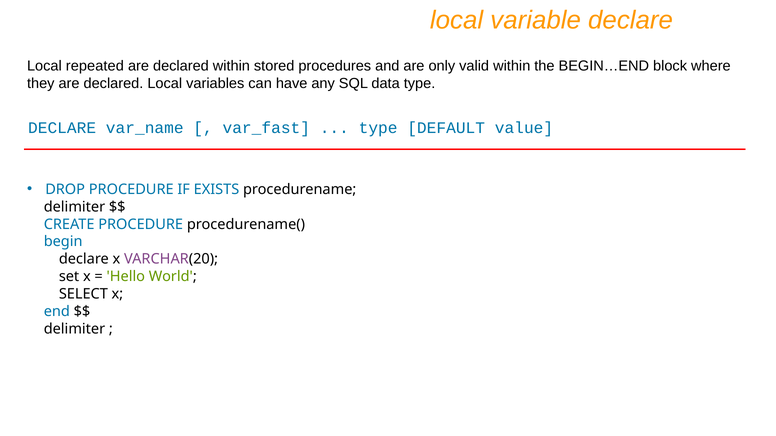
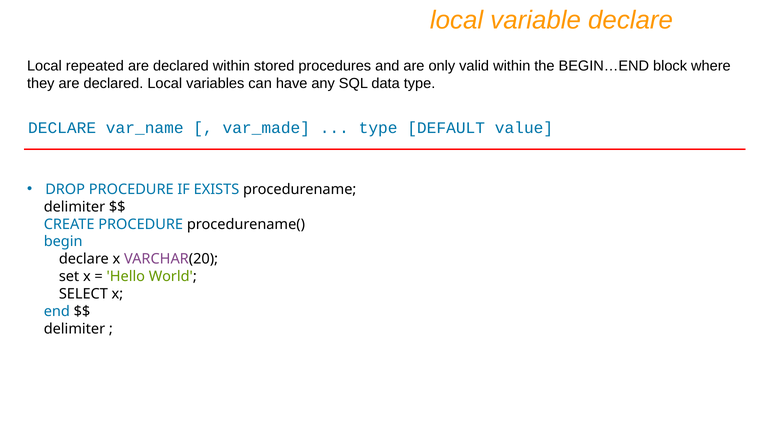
var_fast: var_fast -> var_made (266, 128)
